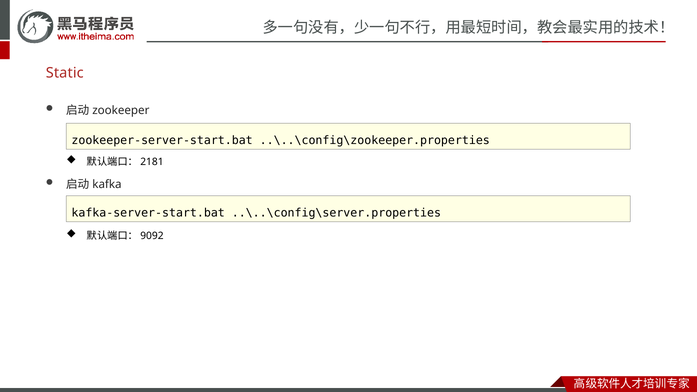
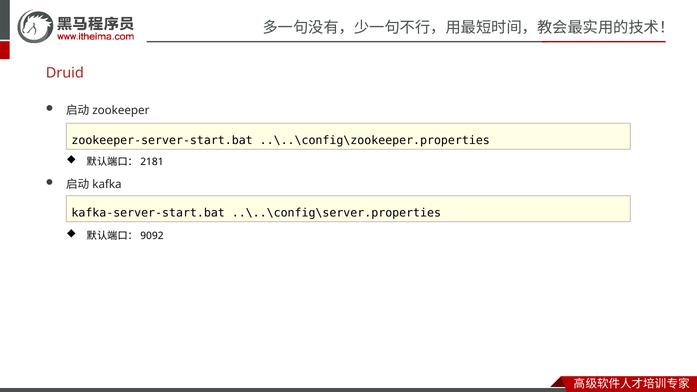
Static: Static -> Druid (65, 73)
